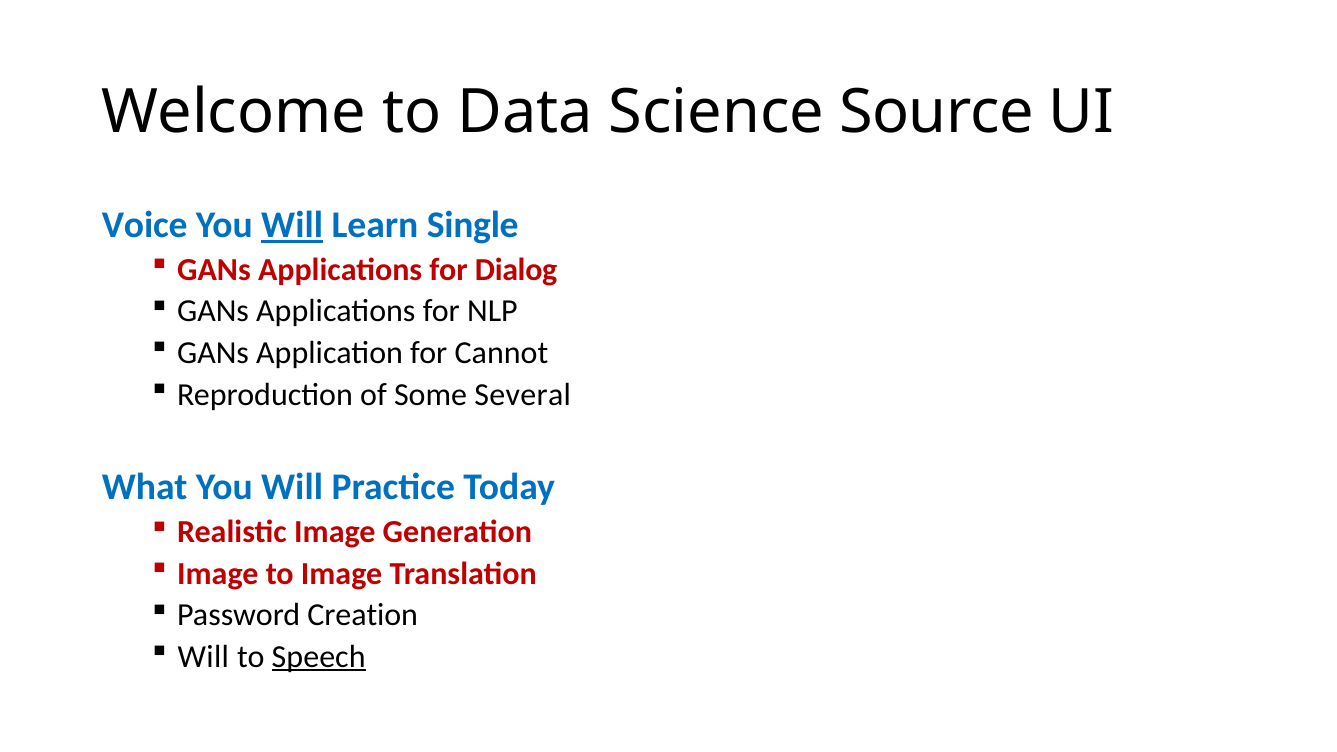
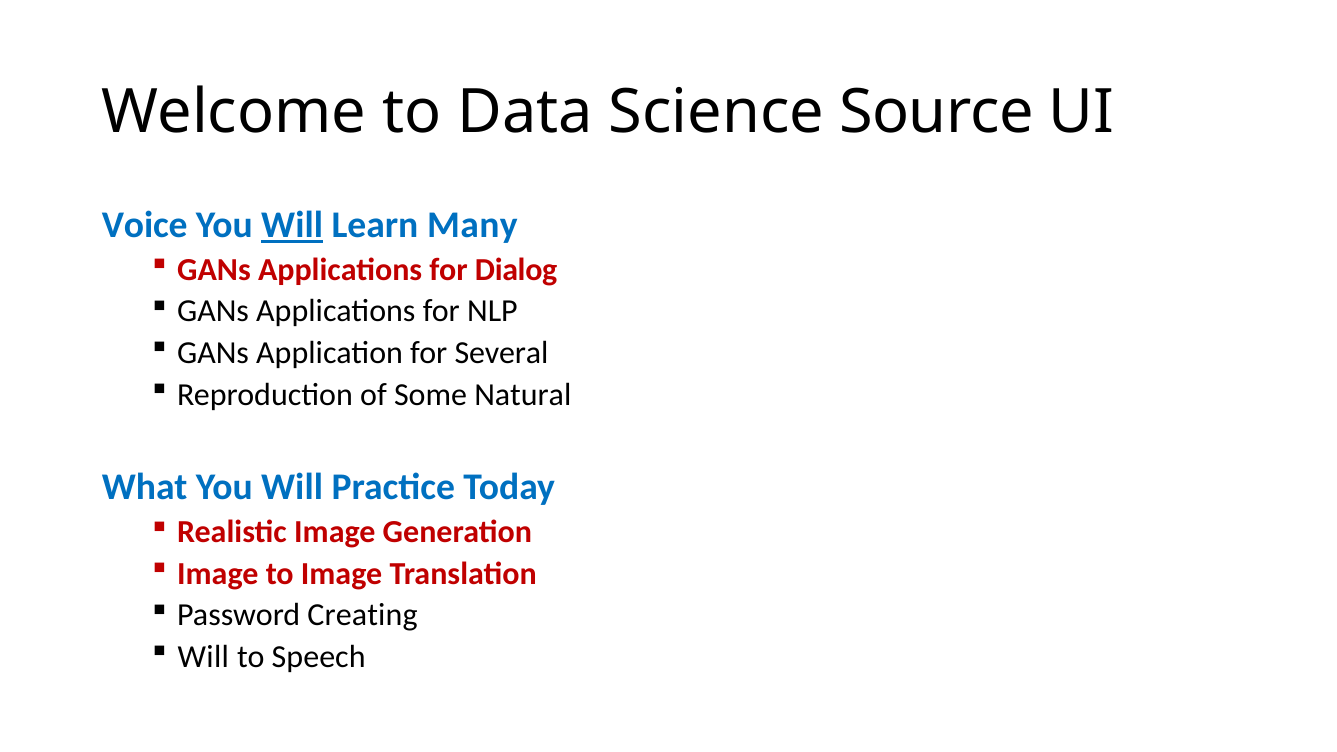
Single: Single -> Many (472, 225)
Cannot: Cannot -> Several (502, 353)
Several: Several -> Natural (523, 395)
Creation: Creation -> Creating (363, 615)
Speech underline: present -> none (319, 657)
